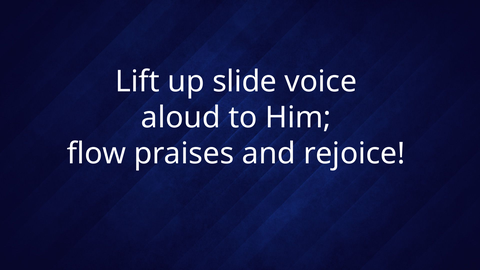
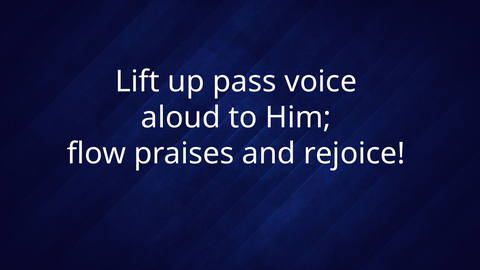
slide: slide -> pass (245, 82)
